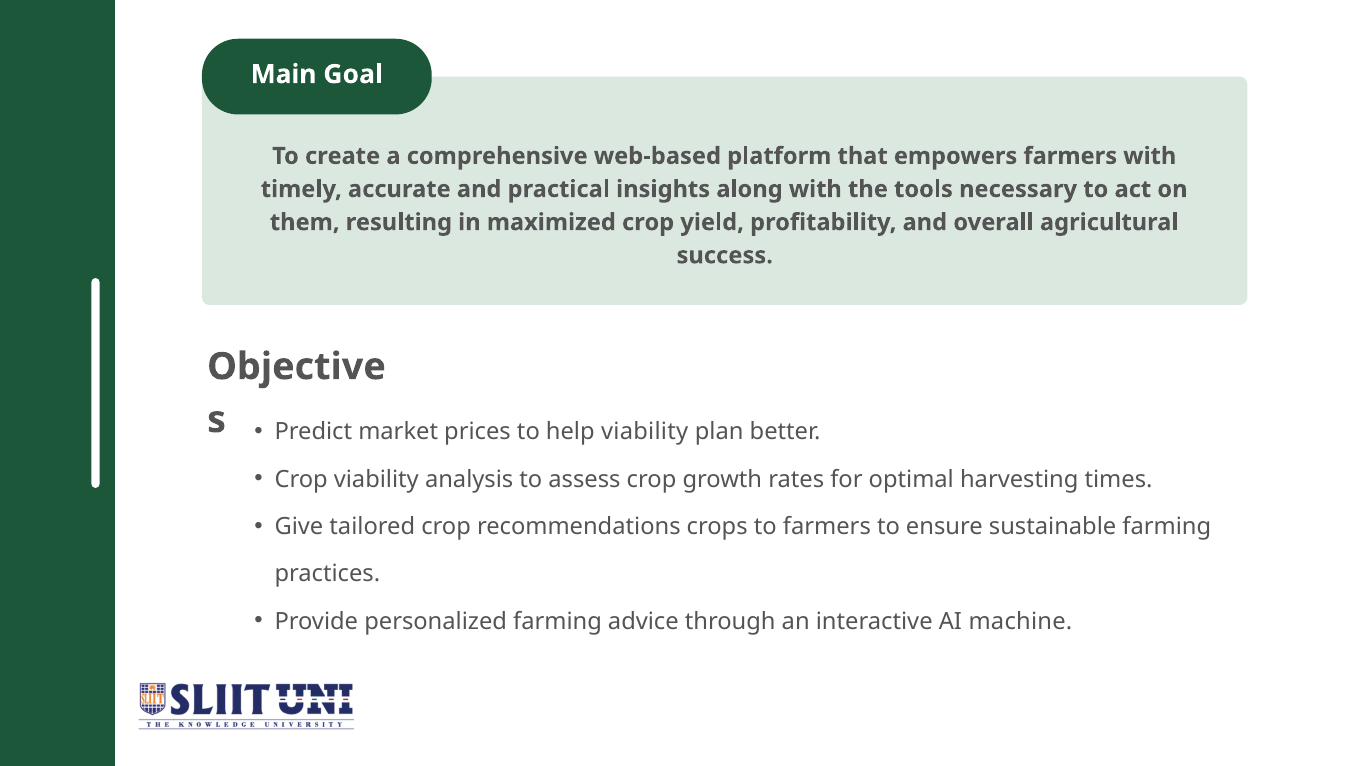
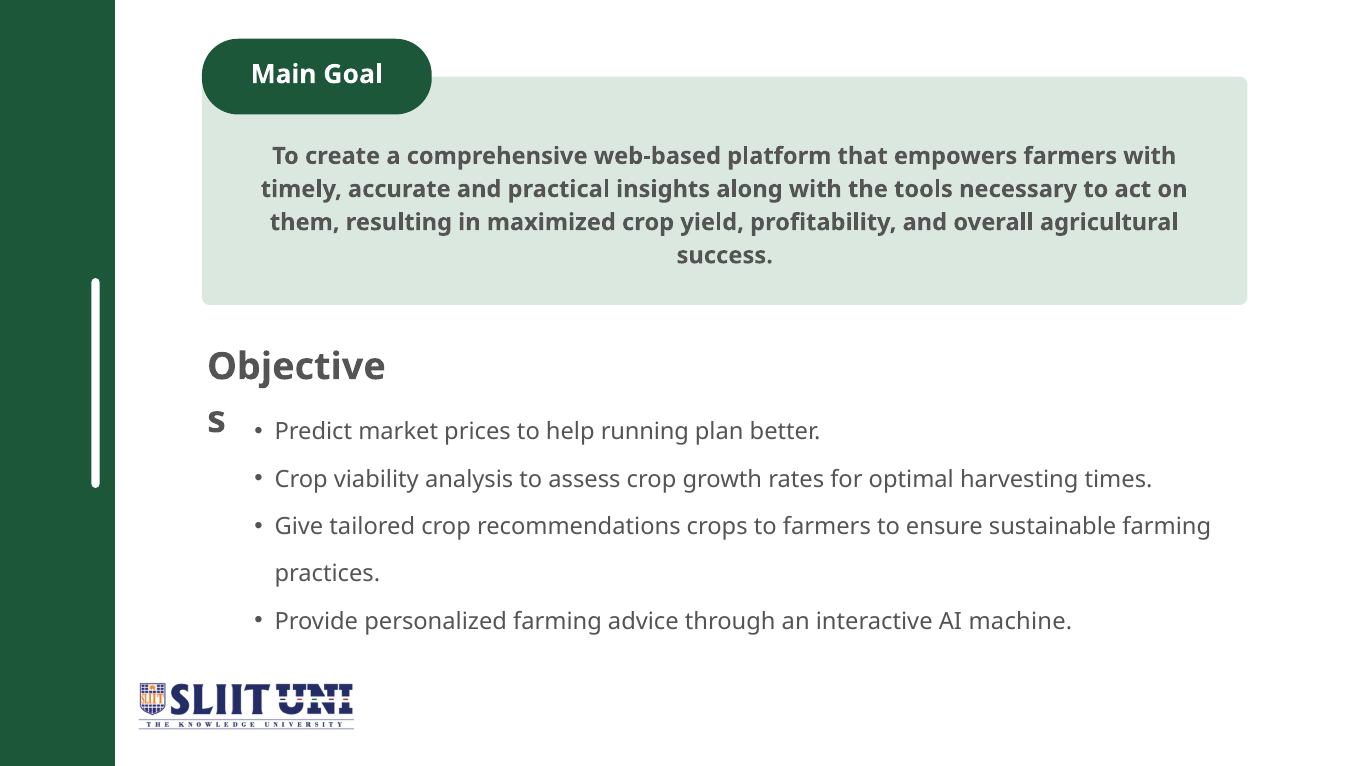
help viability: viability -> running (645, 432)
